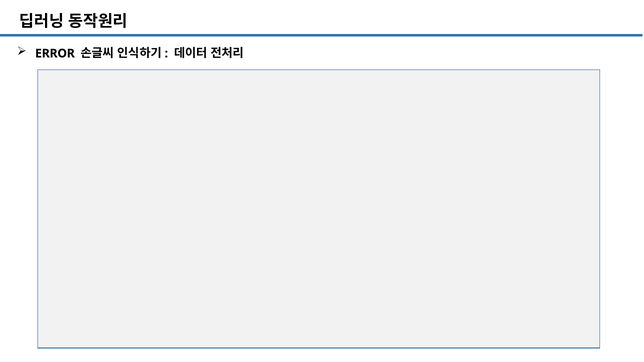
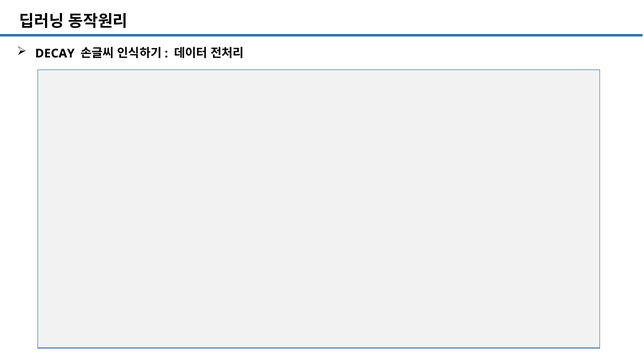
ERROR: ERROR -> DECAY (55, 53)
